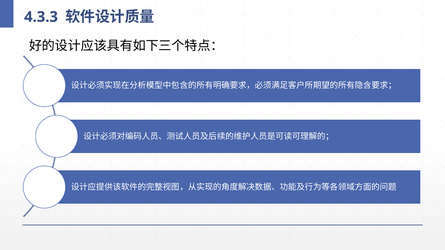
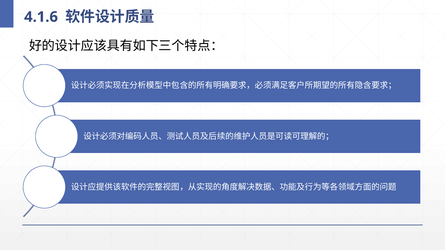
4.3.3: 4.3.3 -> 4.1.6 (41, 17)
